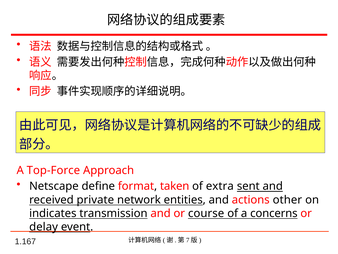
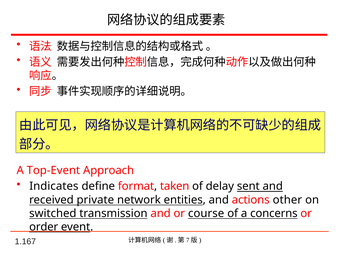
Top-Force: Top-Force -> Top-Event (53, 170)
Netscape: Netscape -> Indicates (54, 186)
extra: extra -> delay (220, 186)
indicates: indicates -> switched (53, 213)
delay: delay -> order (44, 226)
